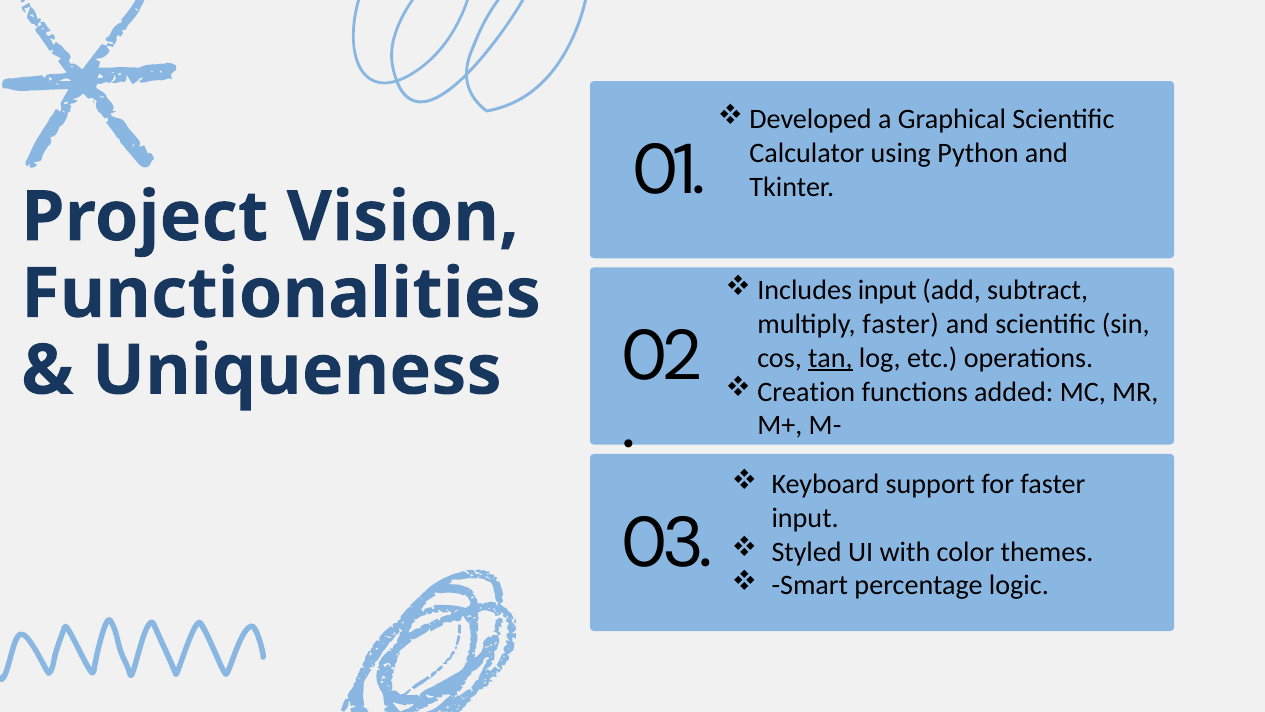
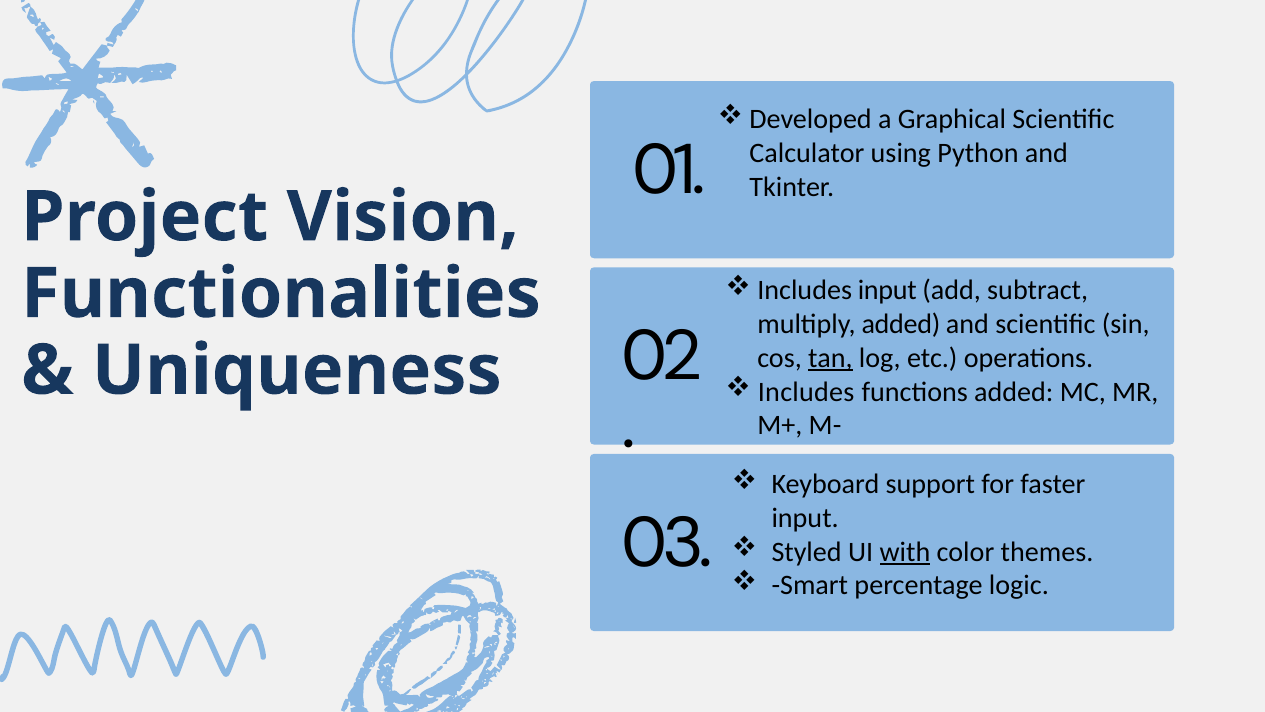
multiply faster: faster -> added (901, 324)
Creation: Creation -> Includes (806, 392)
with underline: none -> present (905, 551)
